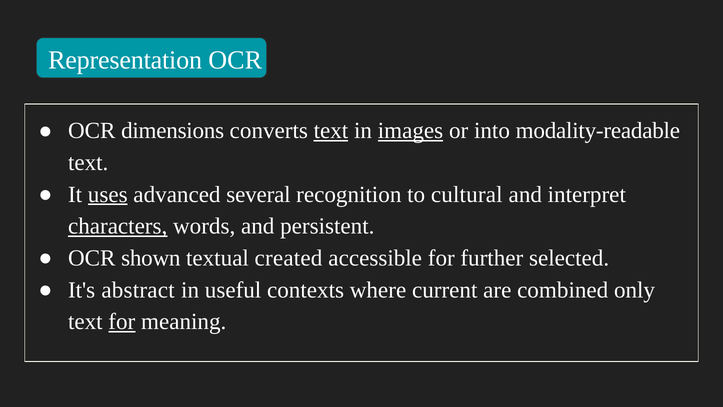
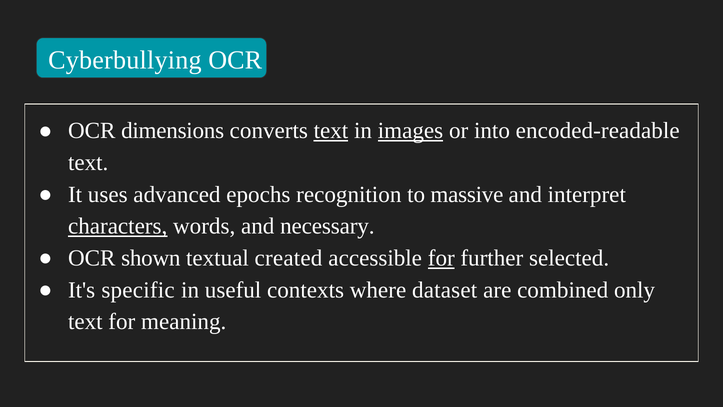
Representation: Representation -> Cyberbullying (125, 60)
modality-readable: modality-readable -> encoded-readable (598, 131)
uses underline: present -> none (108, 194)
several: several -> epochs (258, 194)
cultural: cultural -> massive (467, 194)
persistent: persistent -> necessary (327, 226)
for underline: none -> present (441, 258)
abstract: abstract -> specific (138, 290)
current: current -> dataset (445, 290)
for underline: present -> none (122, 322)
